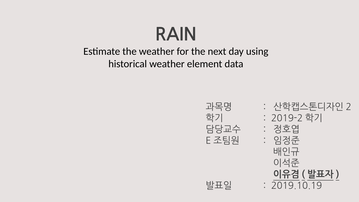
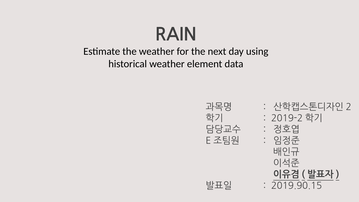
2019.10.19: 2019.10.19 -> 2019.90.15 (297, 186)
